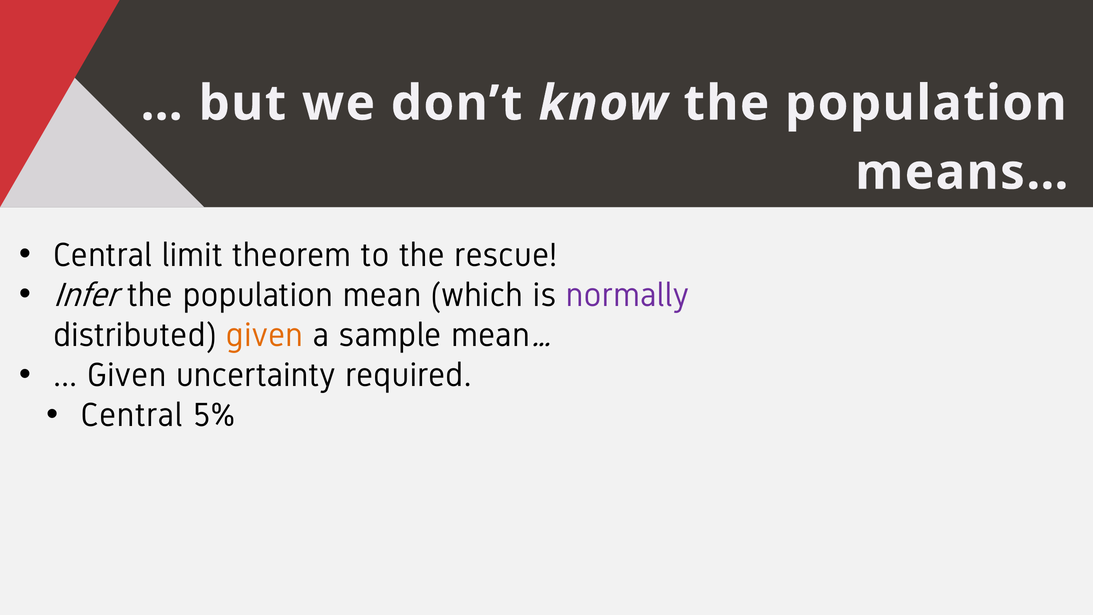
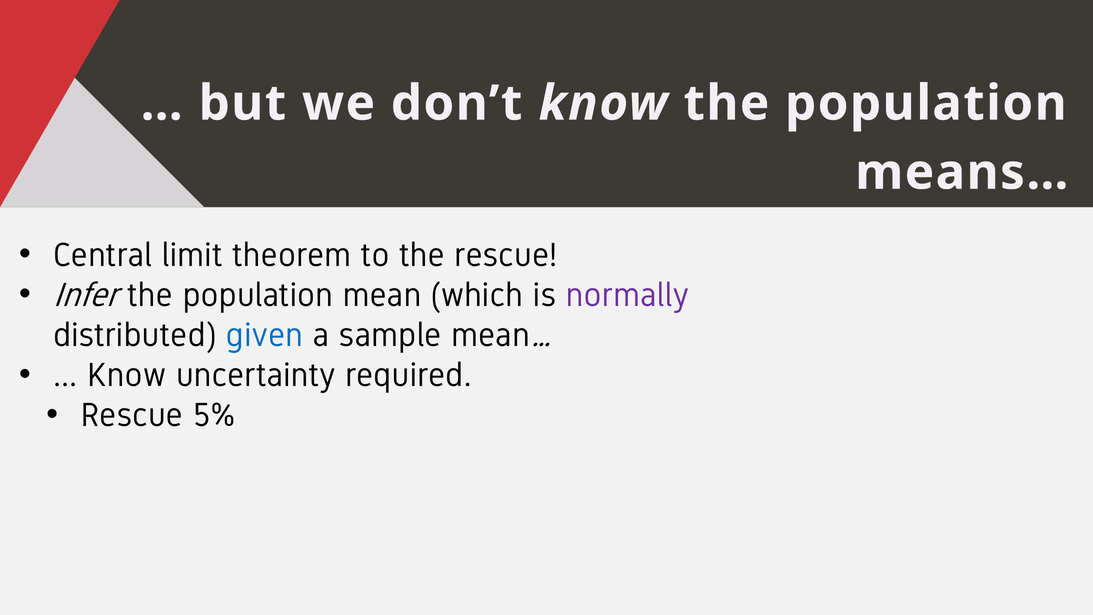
given colour: orange -> blue (265, 335)
Given: Given -> Know (127, 375)
Central: Central -> Rescue (132, 415)
